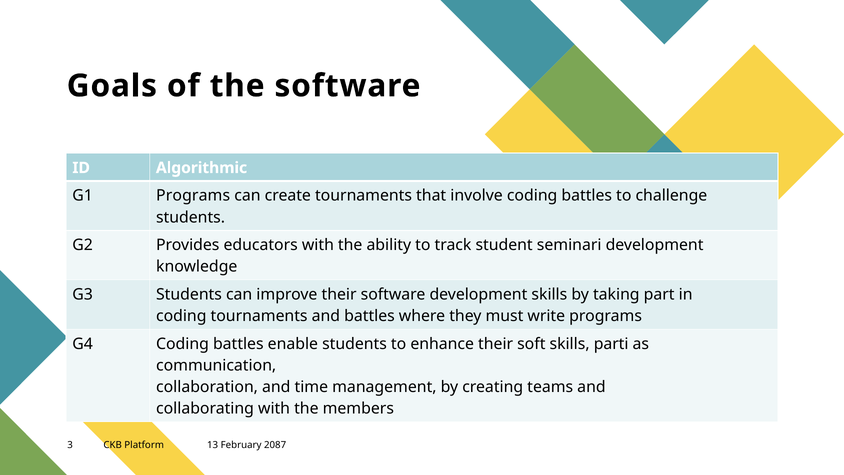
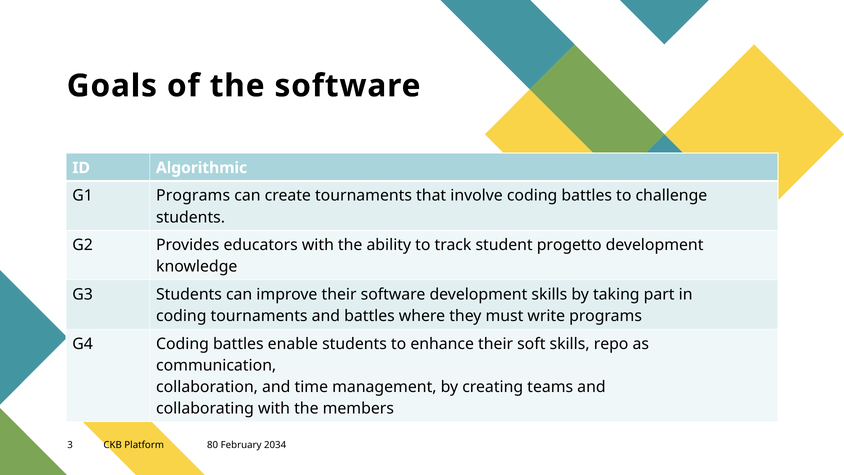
seminari: seminari -> progetto (569, 245)
parti: parti -> repo (611, 344)
13: 13 -> 80 (213, 445)
2087: 2087 -> 2034 (275, 445)
